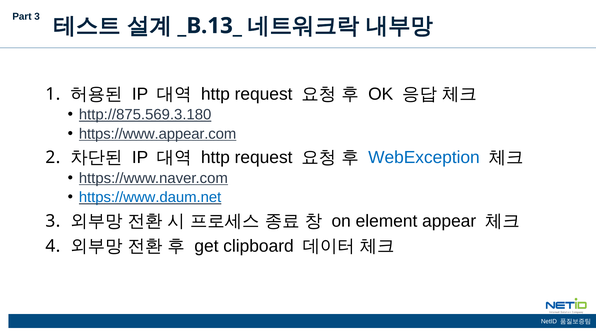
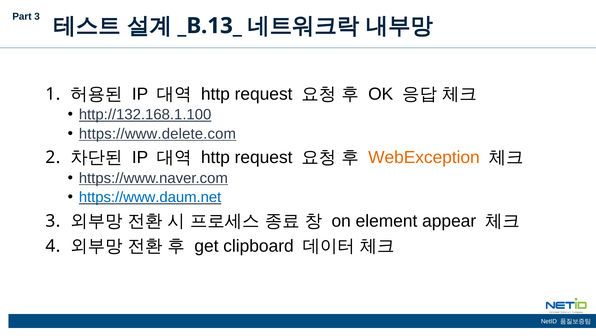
http://875.569.3.180: http://875.569.3.180 -> http://132.168.1.100 (145, 114)
https://www.appear.com: https://www.appear.com -> https://www.delete.com (157, 134)
WebException colour: blue -> orange (424, 157)
